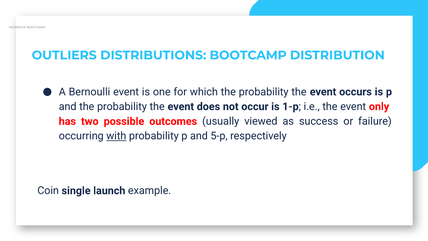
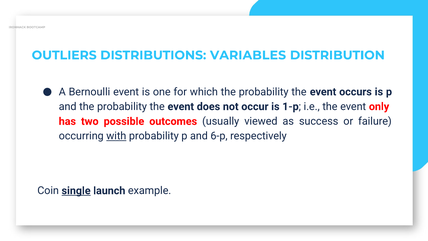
DISTRIBUTIONS BOOTCAMP: BOOTCAMP -> VARIABLES (248, 55)
5-p: 5-p -> 6-p (219, 136)
single underline: none -> present (76, 190)
